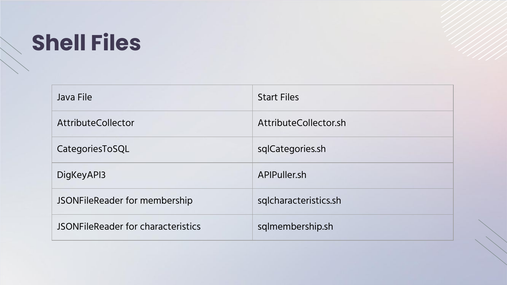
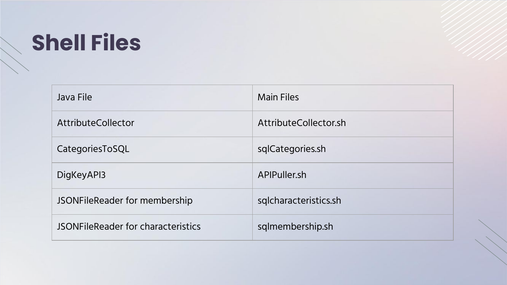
Start: Start -> Main (268, 97)
